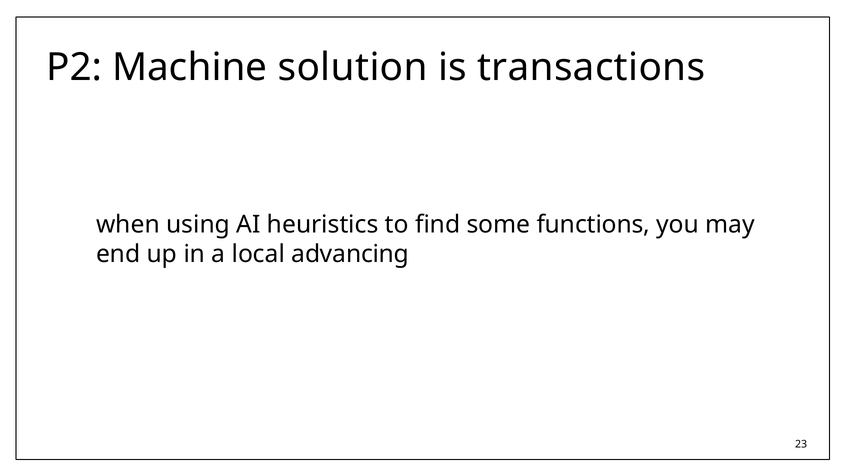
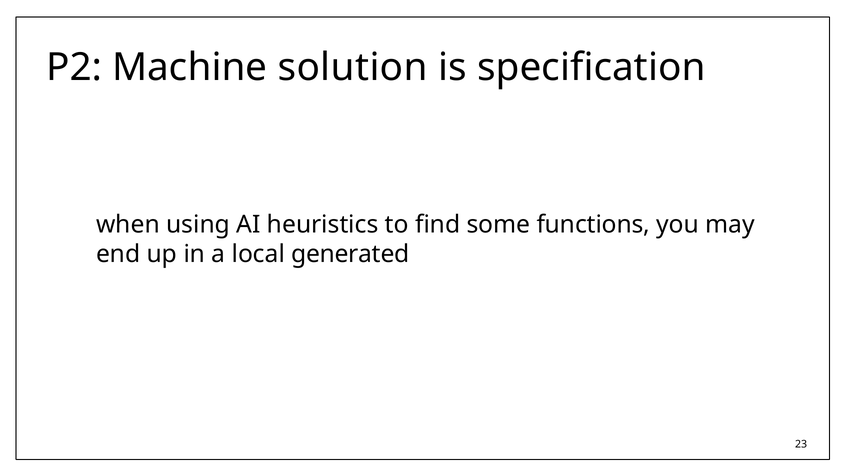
transactions: transactions -> specification (591, 67)
advancing: advancing -> generated (350, 254)
